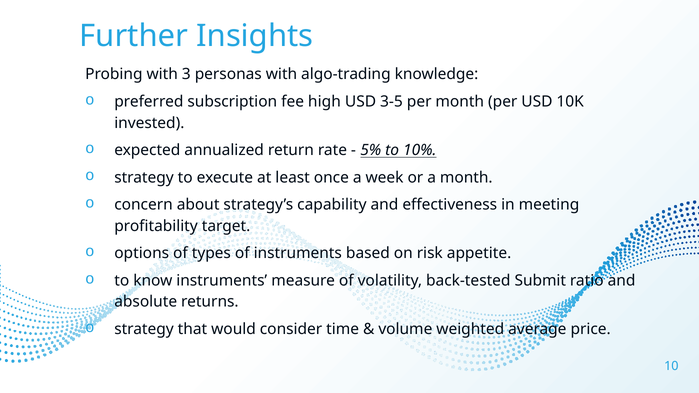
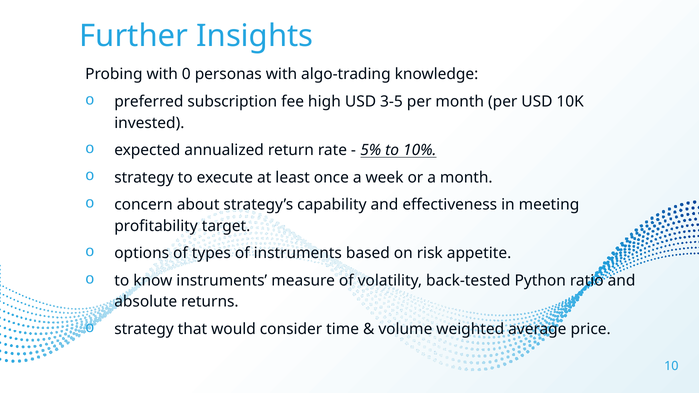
3: 3 -> 0 (186, 74)
Submit: Submit -> Python (540, 281)
